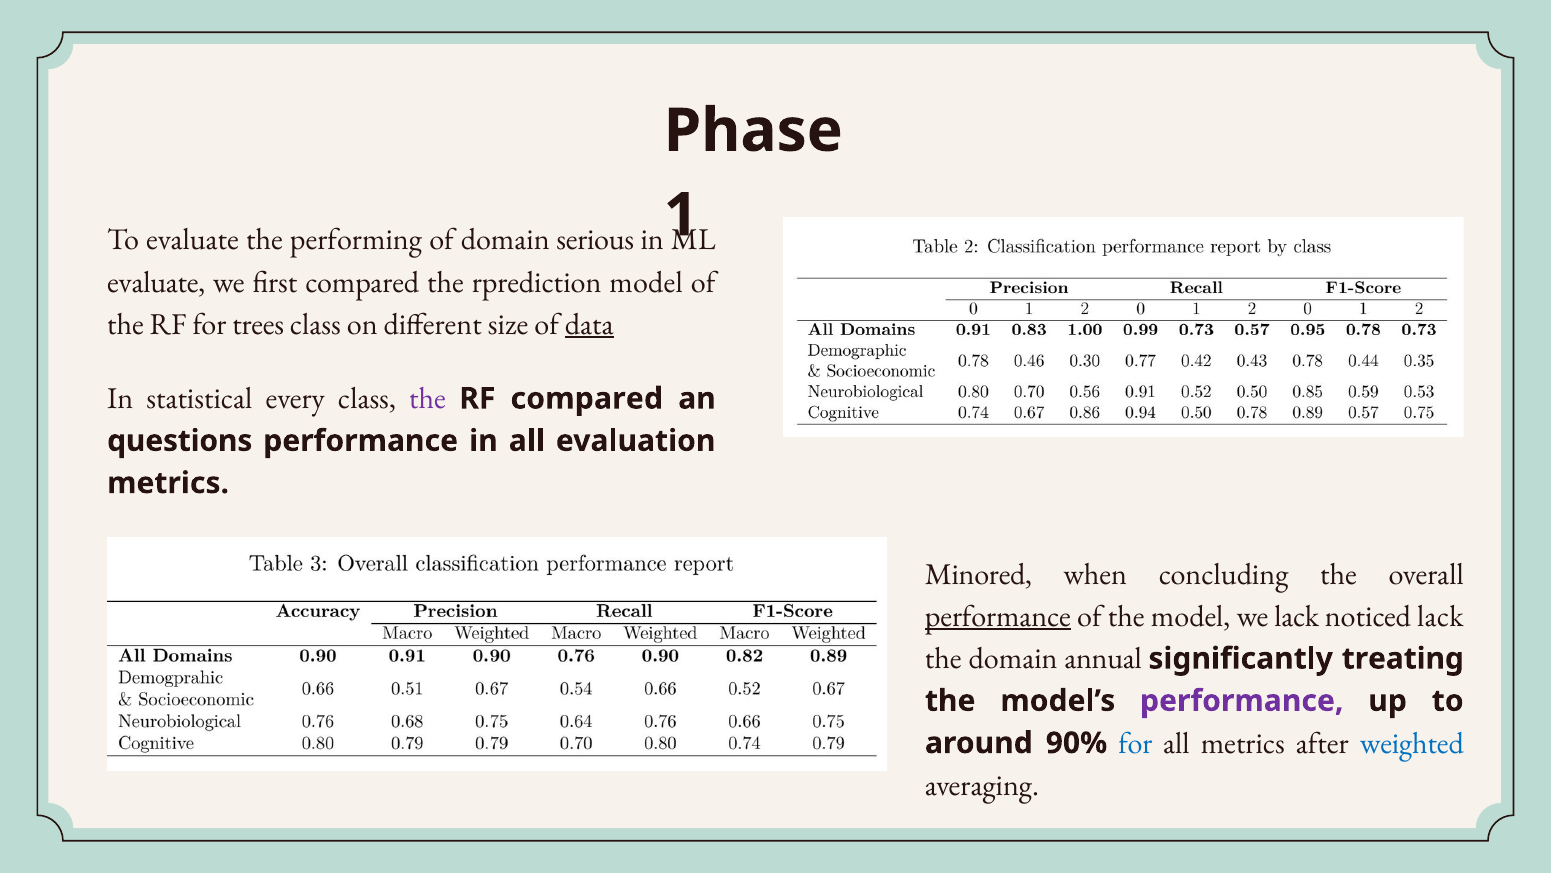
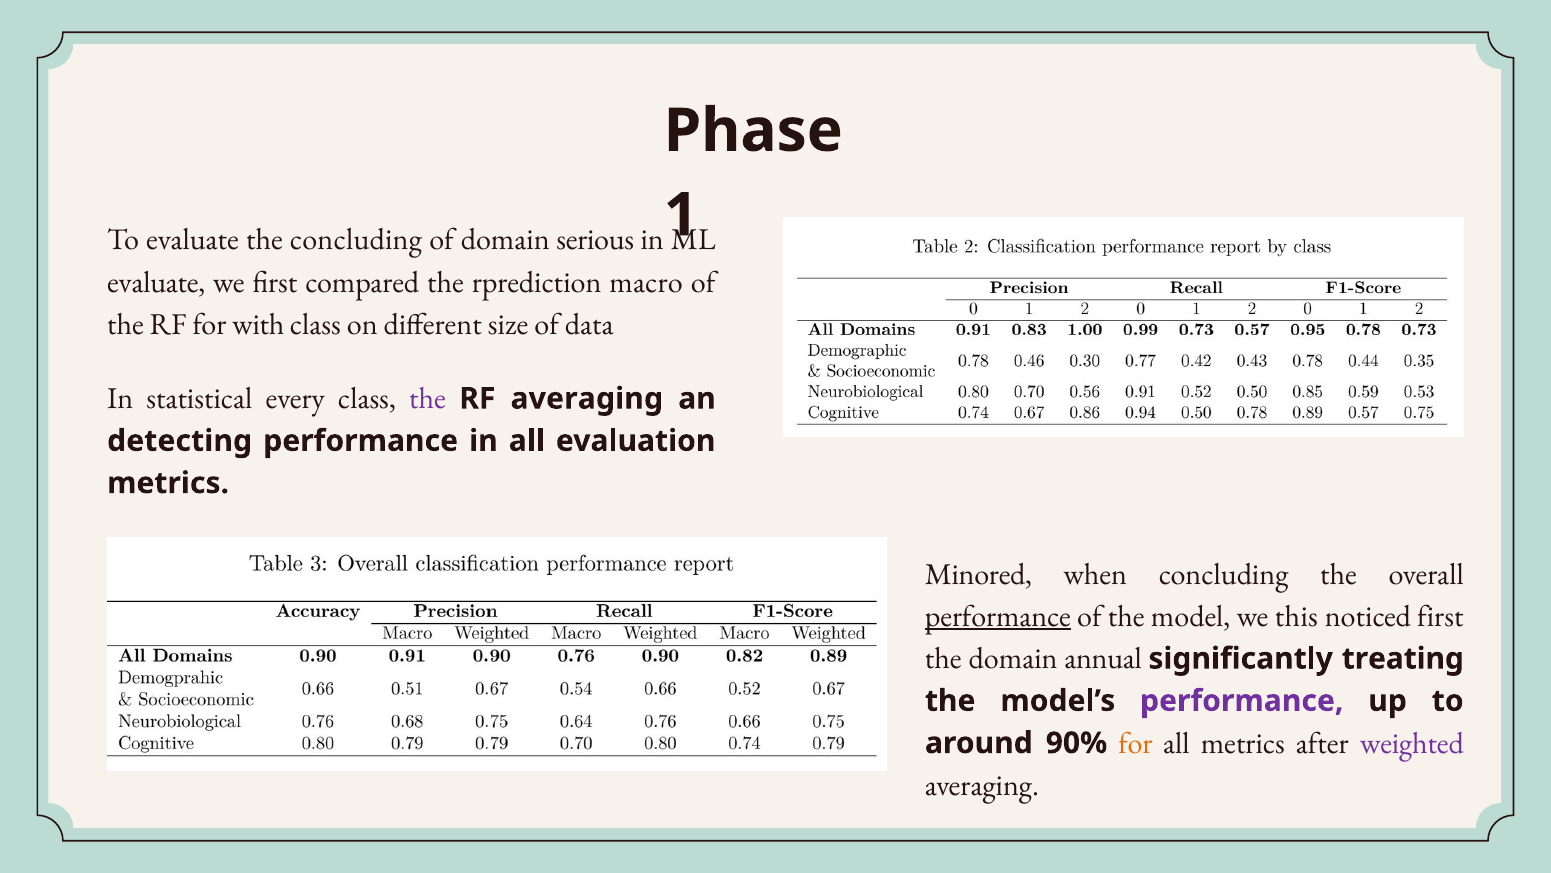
the performing: performing -> concluding (356, 240)
rprediction model: model -> macro (646, 282)
trees: trees -> with (258, 324)
data underline: present -> none (589, 324)
RF compared: compared -> averaging (587, 398)
questions: questions -> detecting (180, 441)
we lack: lack -> this (1296, 616)
noticed lack: lack -> first (1440, 616)
for colour: blue -> orange (1135, 743)
weighted colour: blue -> purple (1412, 743)
